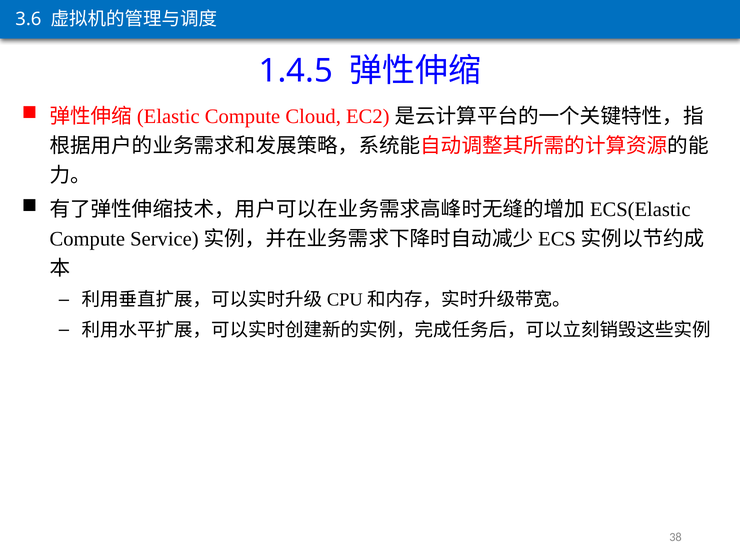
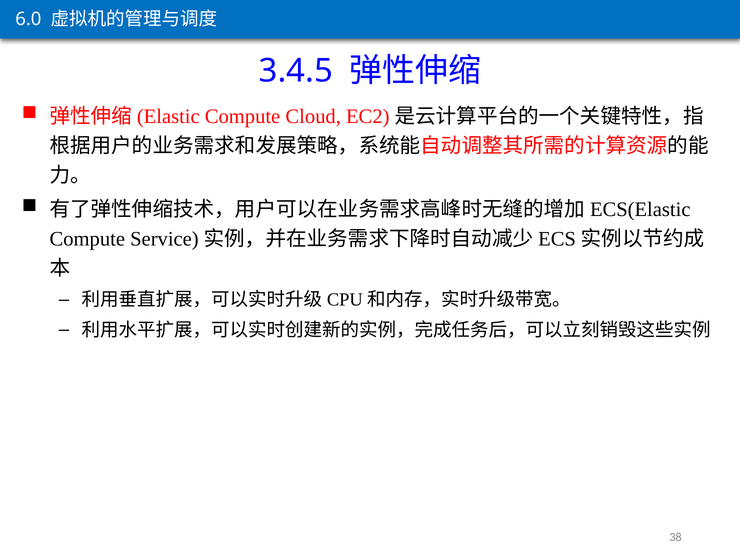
3.6: 3.6 -> 6.0 (28, 19)
1.4.5: 1.4.5 -> 3.4.5 (296, 71)
